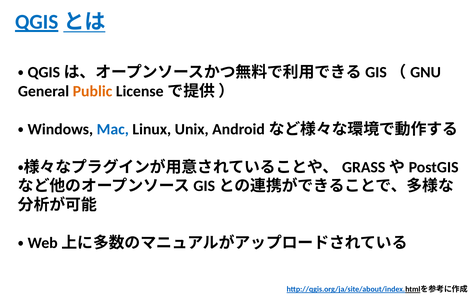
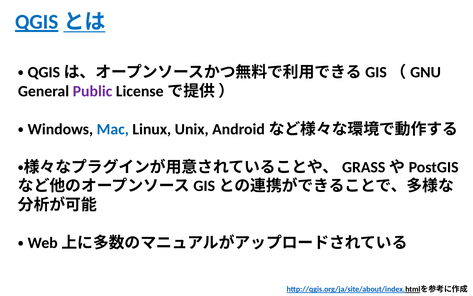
Public colour: orange -> purple (93, 91)
